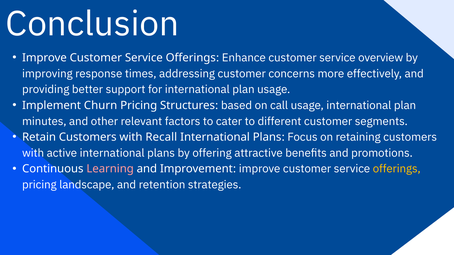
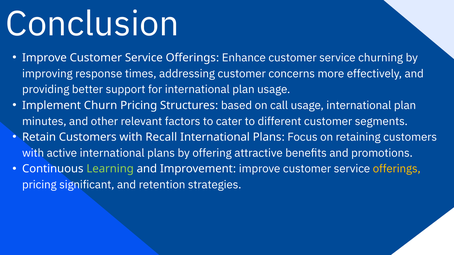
overview: overview -> churning (381, 58)
Learning colour: pink -> light green (110, 169)
landscape: landscape -> significant (87, 185)
